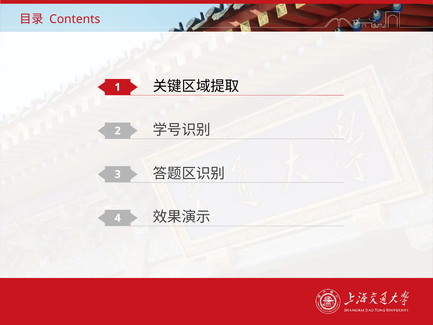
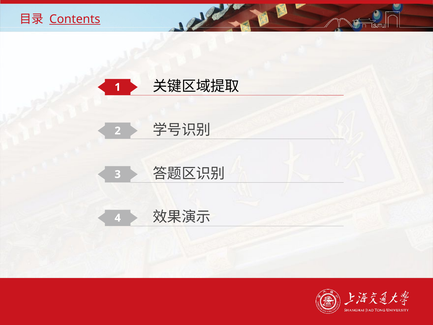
Contents underline: none -> present (75, 19)
